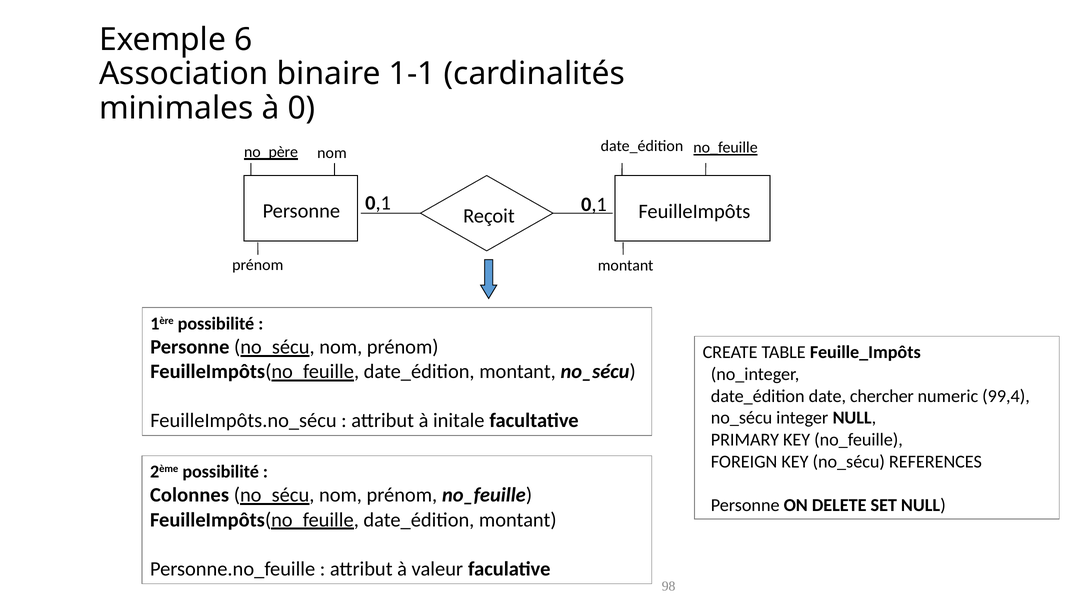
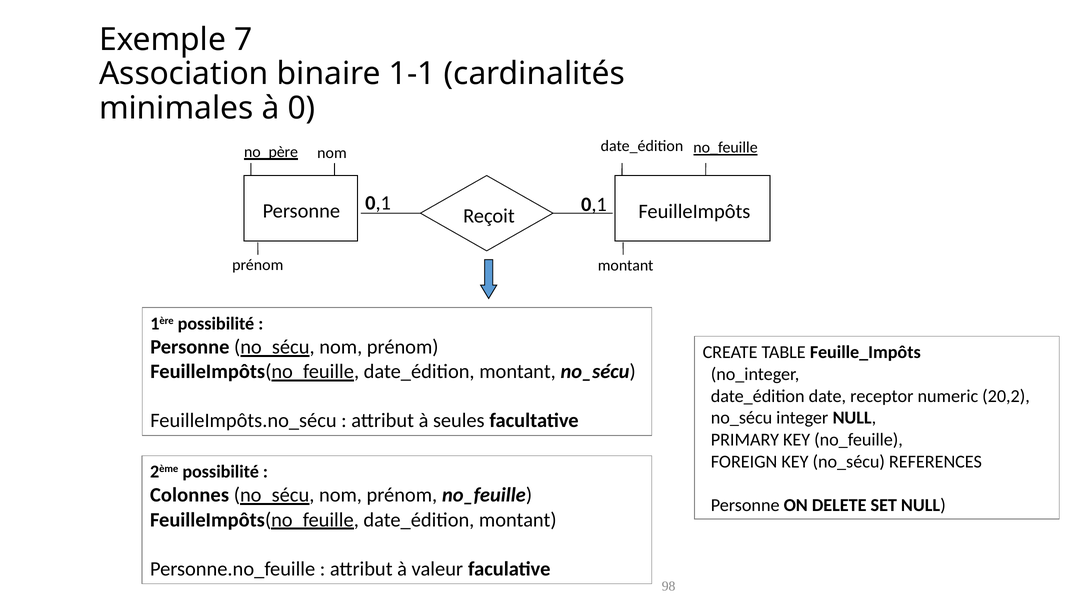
6: 6 -> 7 (243, 40)
chercher: chercher -> receptor (882, 396)
99,4: 99,4 -> 20,2 (1006, 396)
initale: initale -> seules (459, 420)
